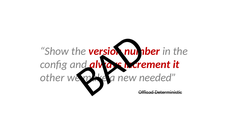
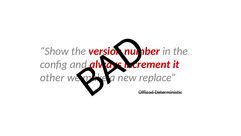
needed: needed -> replace (158, 77)
